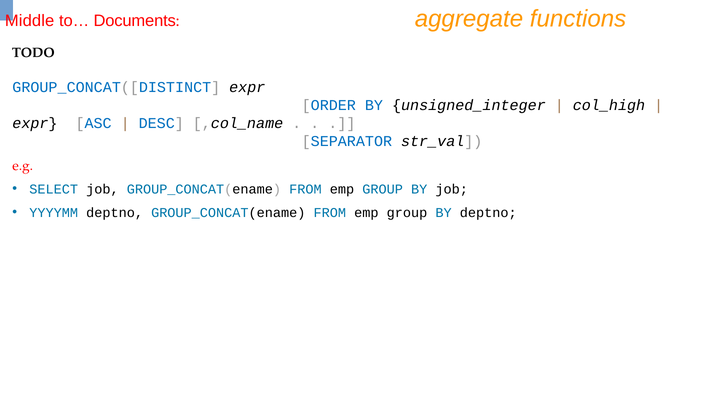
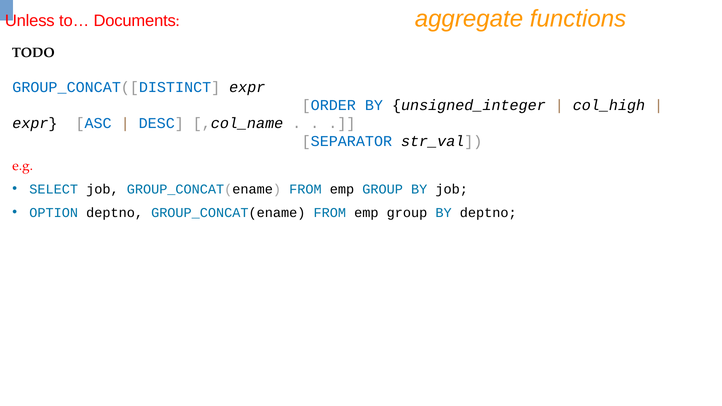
Middle: Middle -> Unless (30, 21)
YYYYMM: YYYYMM -> OPTION (54, 213)
